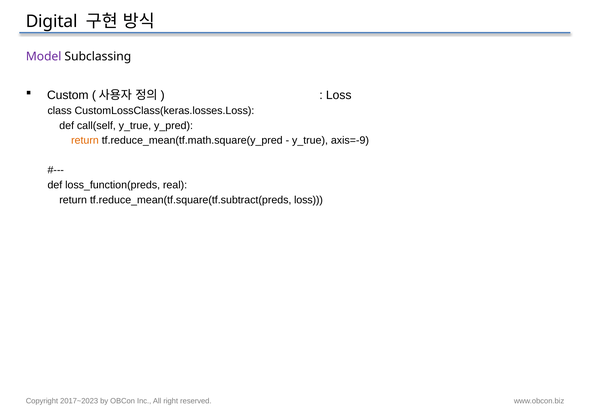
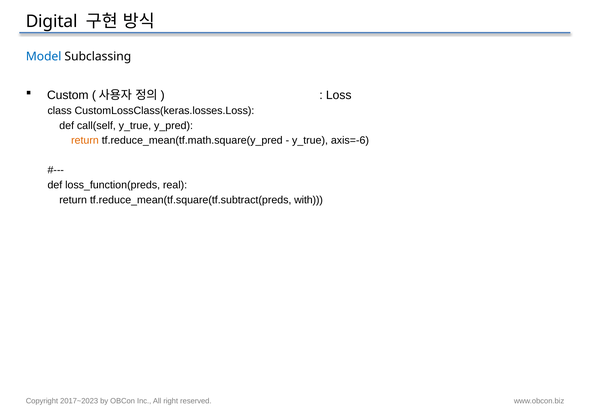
Model colour: purple -> blue (44, 56)
axis=-9: axis=-9 -> axis=-6 (350, 140)
tf.reduce_mean(tf.square(tf.subtract(preds loss: loss -> with (309, 200)
